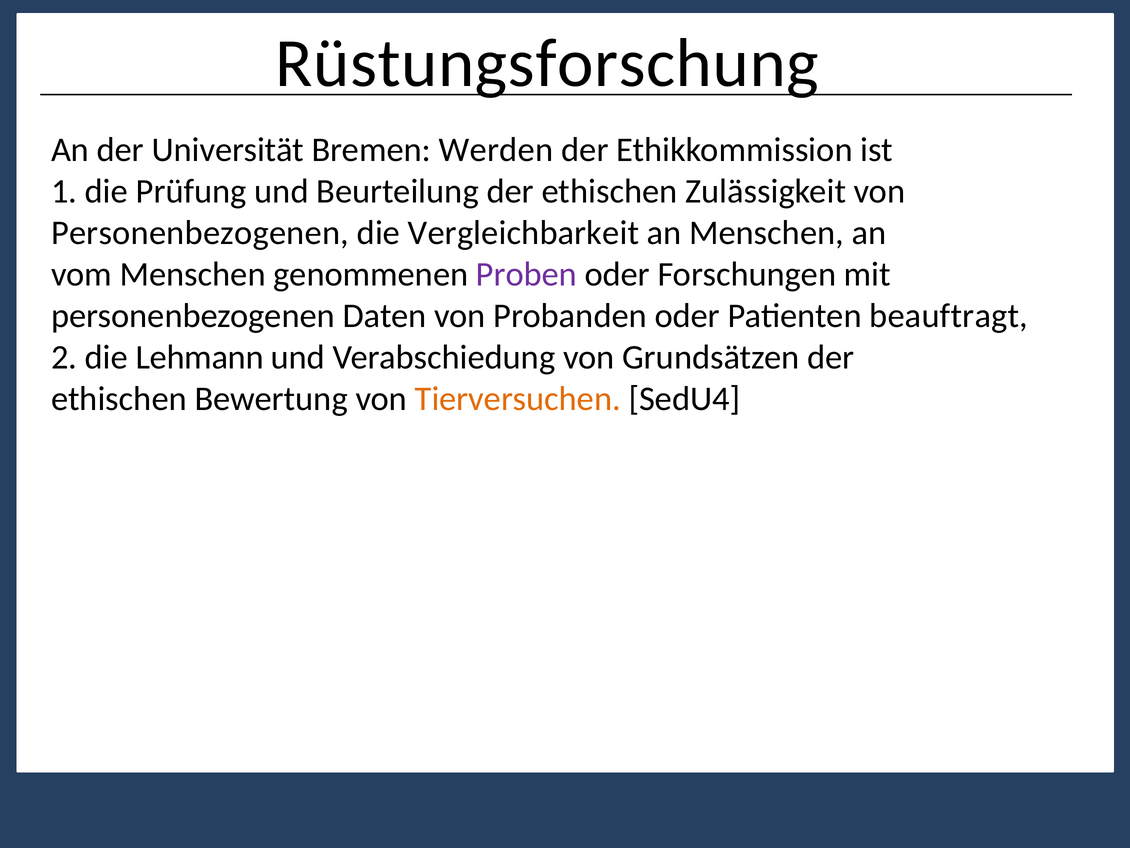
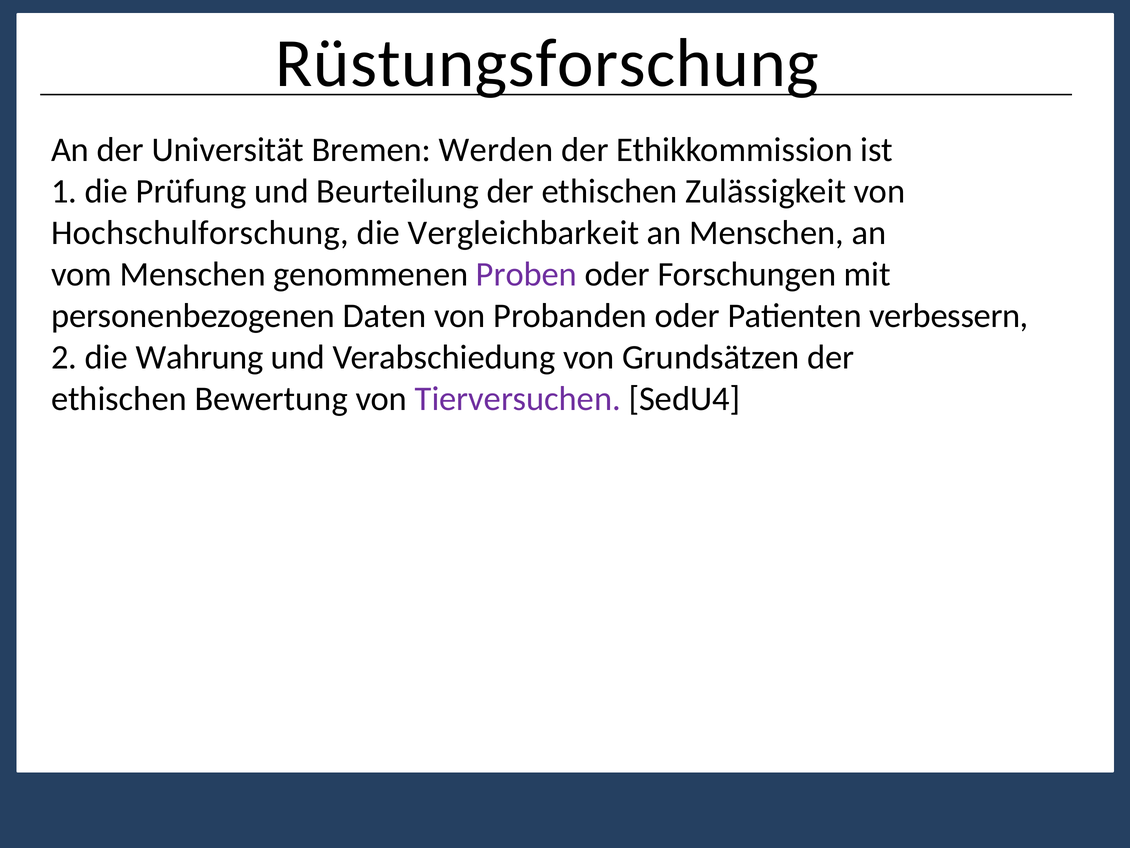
Personenbezogenen: Personenbezogenen -> Hochschulforschung (200, 233)
beauftragt: beauftragt -> verbessern (949, 316)
Lehmann: Lehmann -> Wahrung (200, 357)
Tierversuchen colour: orange -> purple (518, 398)
